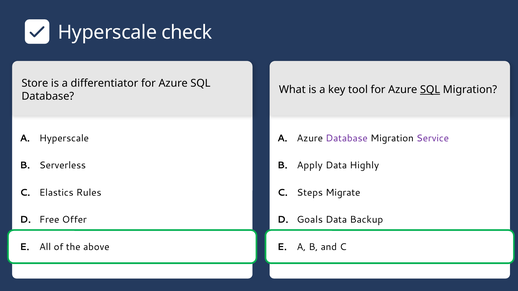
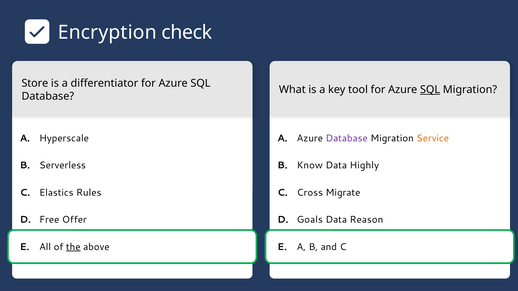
Hyperscale: Hyperscale -> Encryption (107, 32)
Service colour: purple -> orange (433, 138)
Apply: Apply -> Know (310, 166)
Steps: Steps -> Cross (310, 193)
Backup: Backup -> Reason (366, 220)
the underline: none -> present (73, 247)
